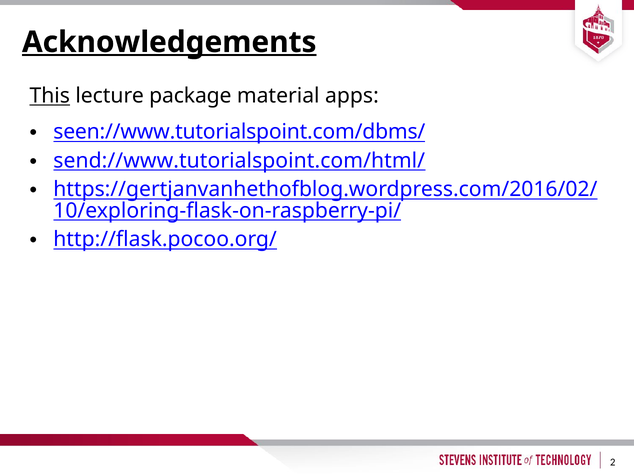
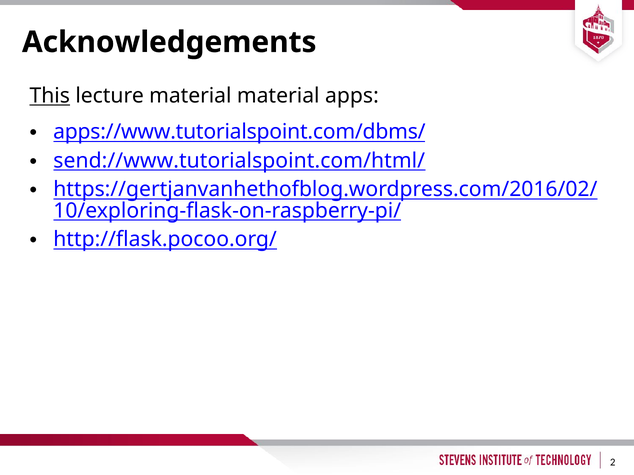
Acknowledgements underline: present -> none (169, 42)
lecture package: package -> material (190, 96)
seen://www.tutorialspoint.com/dbms/: seen://www.tutorialspoint.com/dbms/ -> apps://www.tutorialspoint.com/dbms/ (239, 132)
